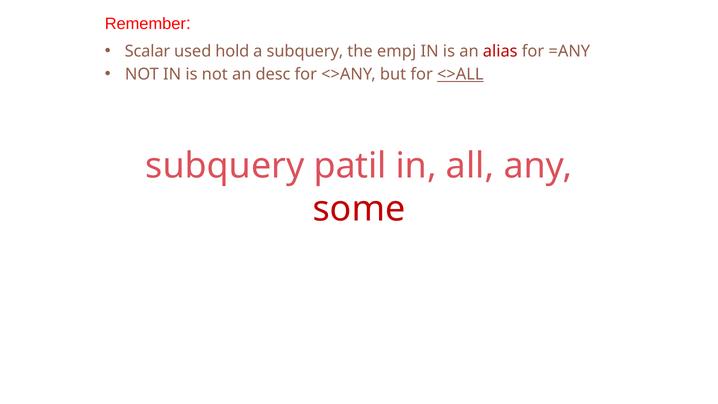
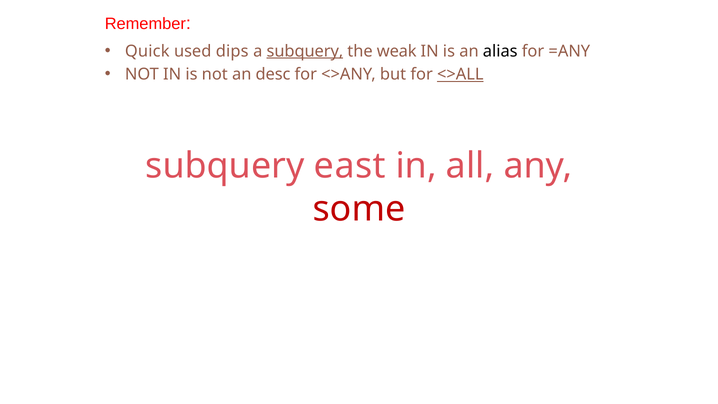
Scalar: Scalar -> Quick (147, 51)
hold: hold -> dips (232, 51)
subquery underline: none -> present (305, 51)
empj: empj -> weak (397, 51)
alias colour: red -> black (500, 51)
patil: patil -> east (350, 166)
